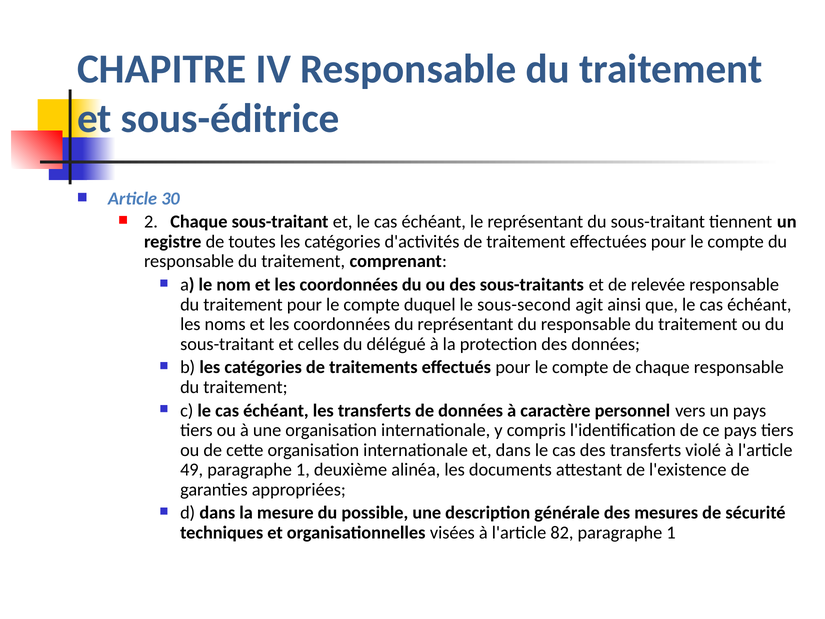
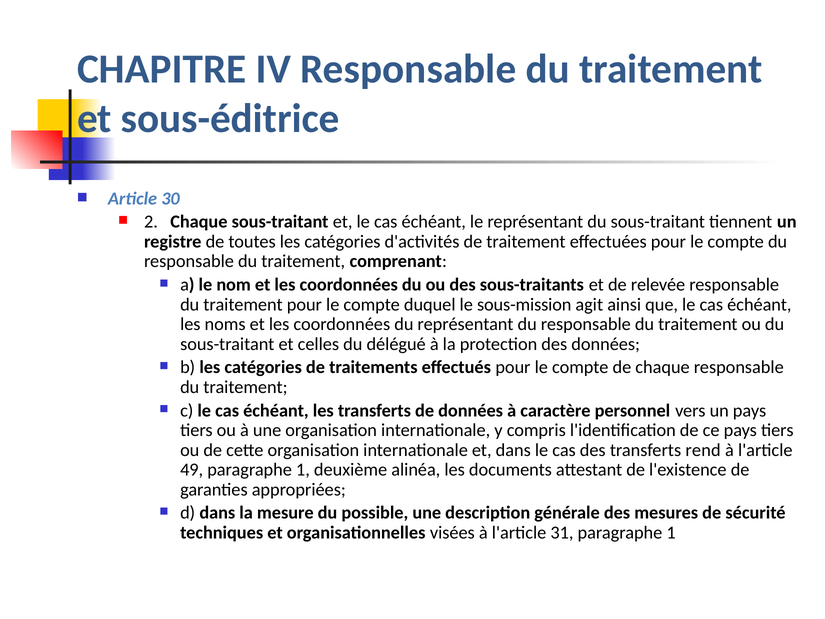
sous-second: sous-second -> sous-mission (524, 304)
violé: violé -> rend (703, 450)
82: 82 -> 31 (562, 532)
